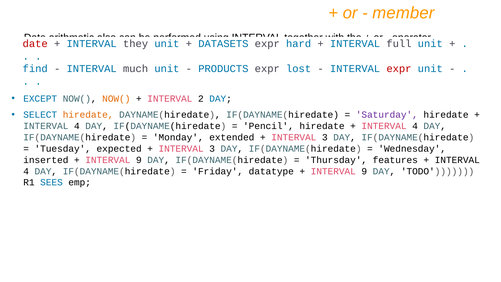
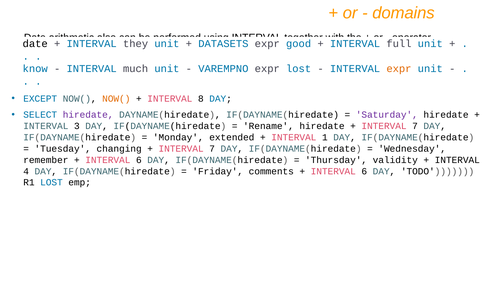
member: member -> domains (403, 13)
date colour: red -> black (35, 44)
hard: hard -> good (299, 44)
find: find -> know (35, 69)
PRODUCTS: PRODUCTS -> VAREMPNO (223, 69)
expr colour: red -> orange (399, 69)
2: 2 -> 8 (201, 99)
hiredate colour: orange -> purple (88, 115)
4: 4 -> 3 (77, 126)
Pencil: Pencil -> Rename (268, 126)
4: 4 -> 7 (415, 126)
3: 3 -> 1 (325, 137)
expected: expected -> changing (119, 149)
3: 3 -> 7 (212, 149)
inserted: inserted -> remember (46, 160)
9: 9 -> 6 (139, 160)
features: features -> validity (395, 160)
datatype: datatype -> comments (271, 171)
9: 9 -> 6 (364, 171)
R1 SEES: SEES -> LOST (51, 182)
